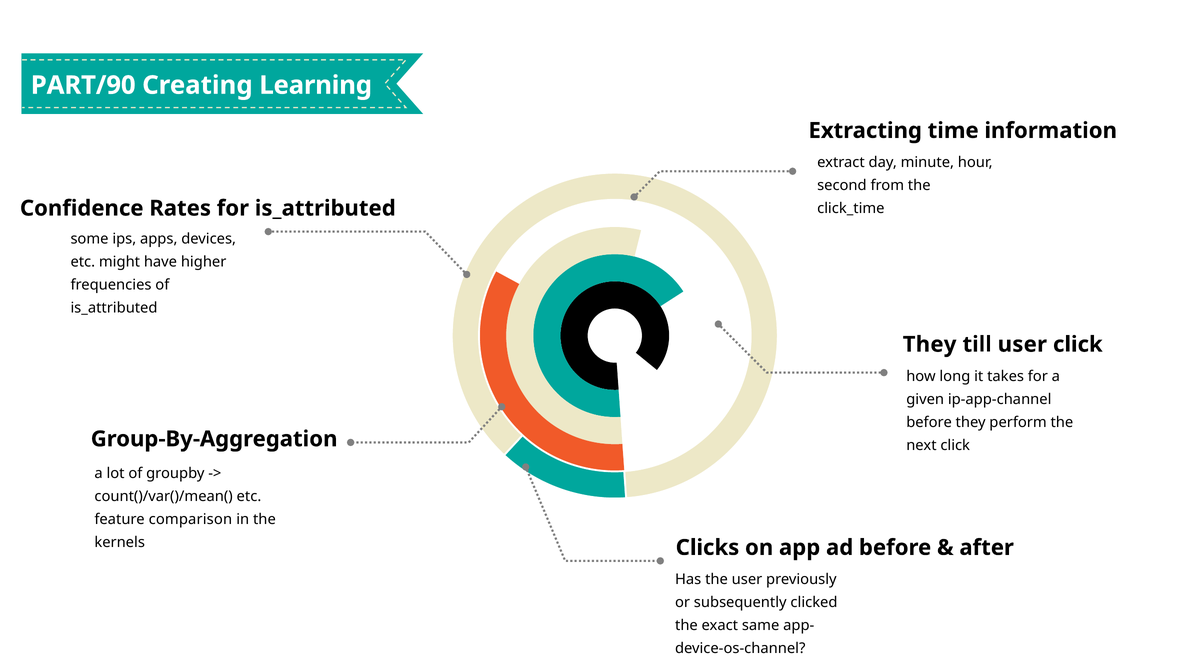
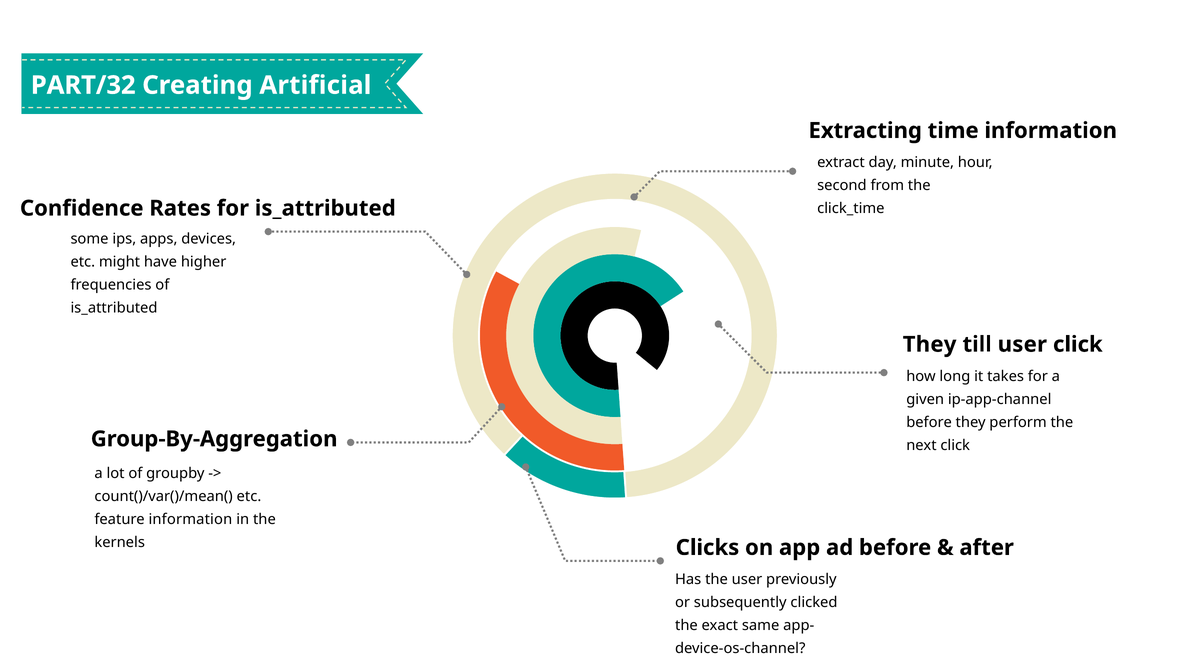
PART/90: PART/90 -> PART/32 (83, 85)
Learning: Learning -> Artificial (315, 85)
feature comparison: comparison -> information (190, 519)
